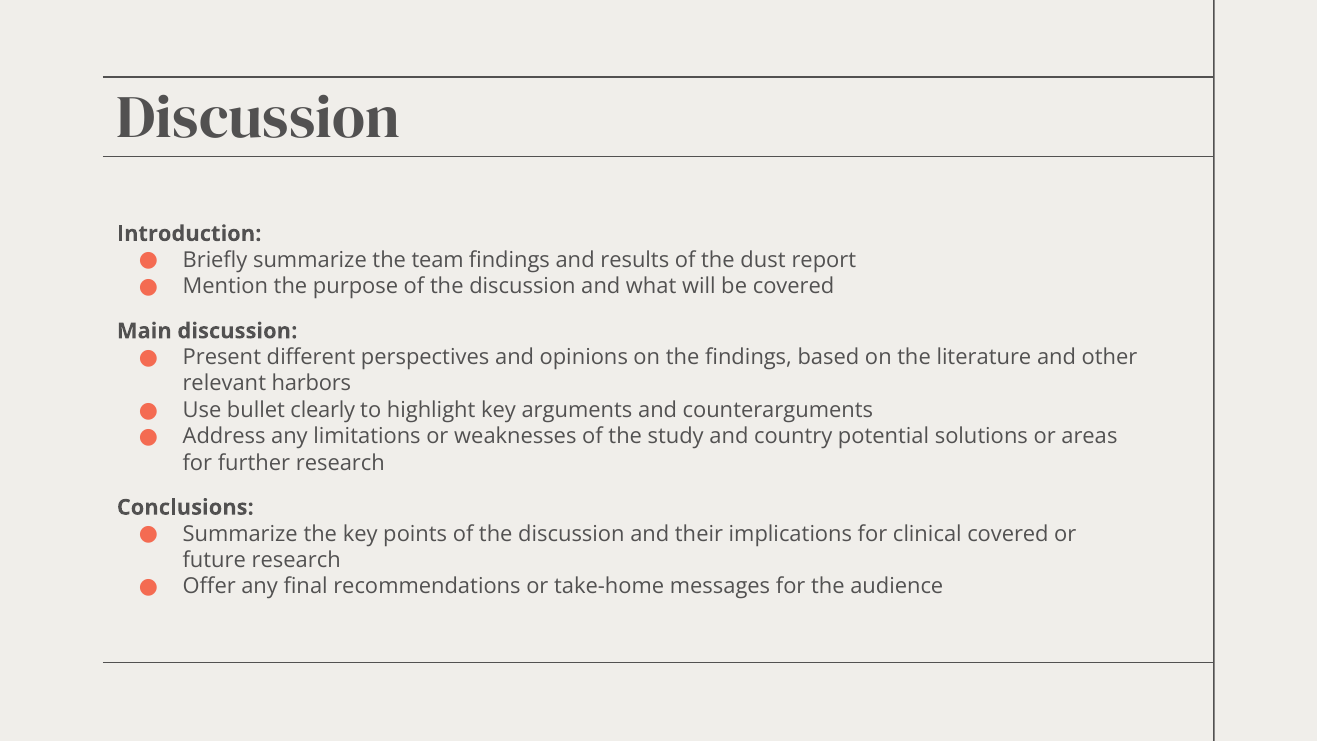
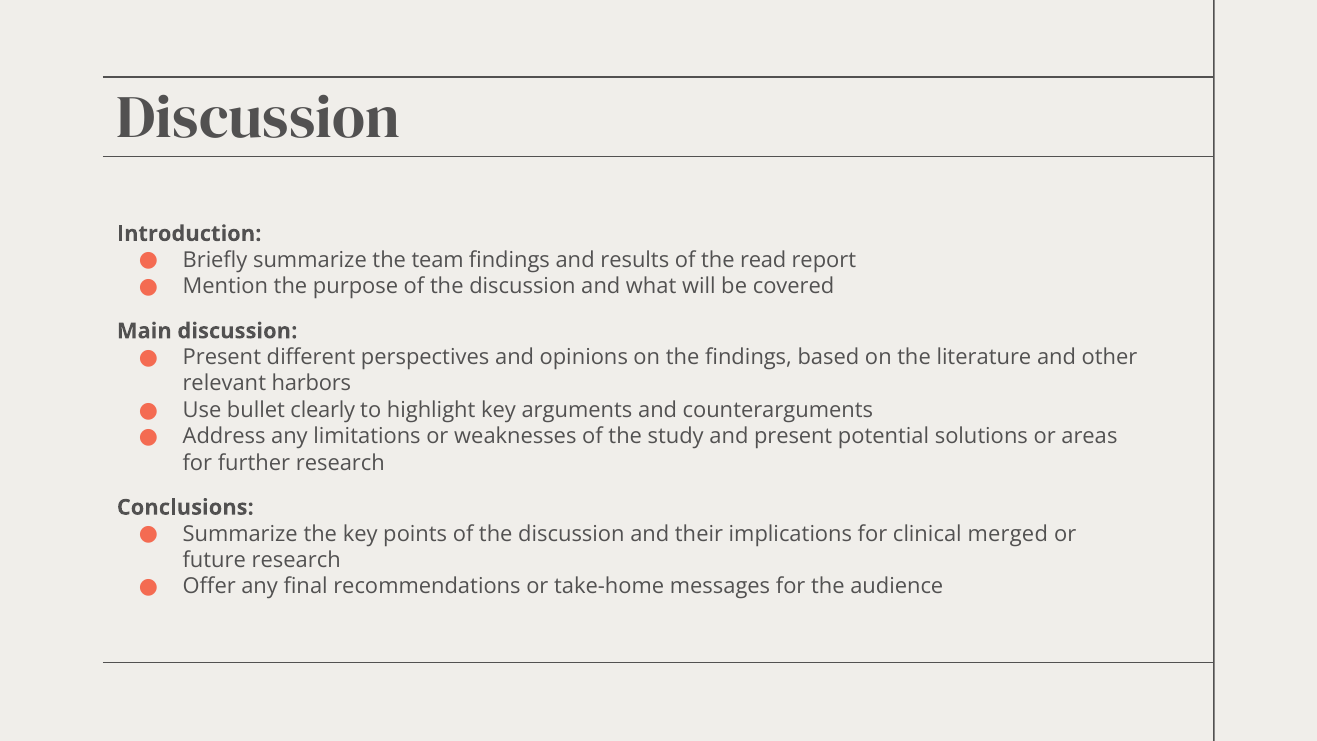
dust: dust -> read (763, 260)
and country: country -> present (793, 436)
clinical covered: covered -> merged (1008, 534)
